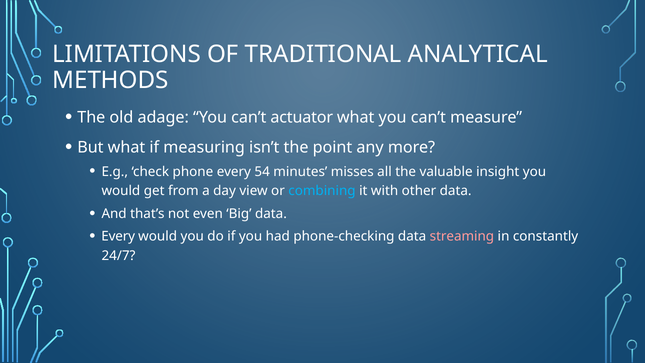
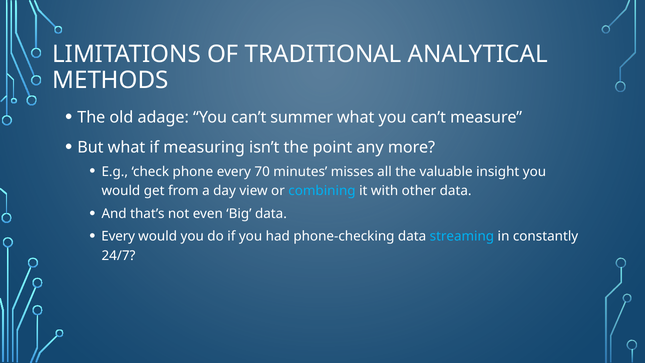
actuator: actuator -> summer (302, 117)
54: 54 -> 70 (262, 172)
streaming colour: pink -> light blue (462, 236)
